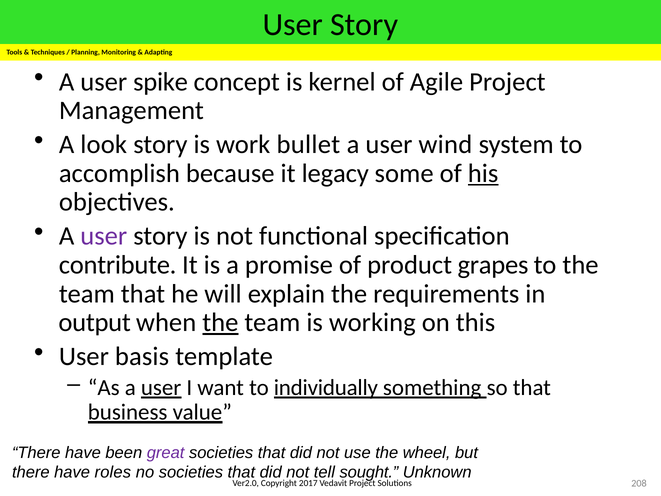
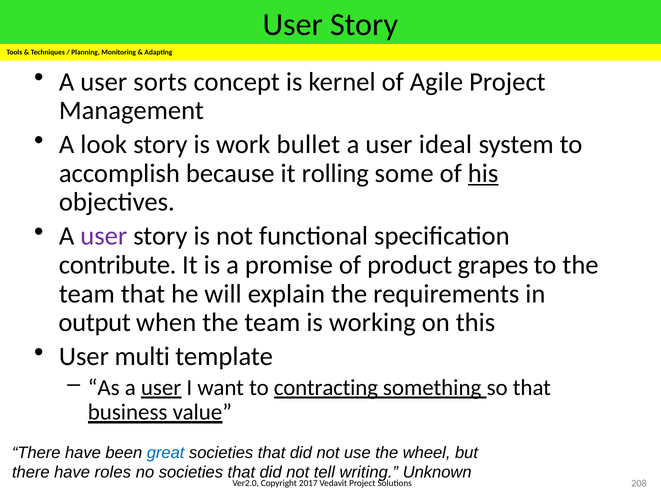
spike: spike -> sorts (160, 82)
wind: wind -> ideal (445, 145)
legacy: legacy -> rolling (335, 173)
the underline: present -> none (220, 322)
basis: basis -> multi (142, 356)
individually: individually -> contracting (326, 387)
great colour: purple -> blue (166, 452)
sought: sought -> writing (369, 472)
